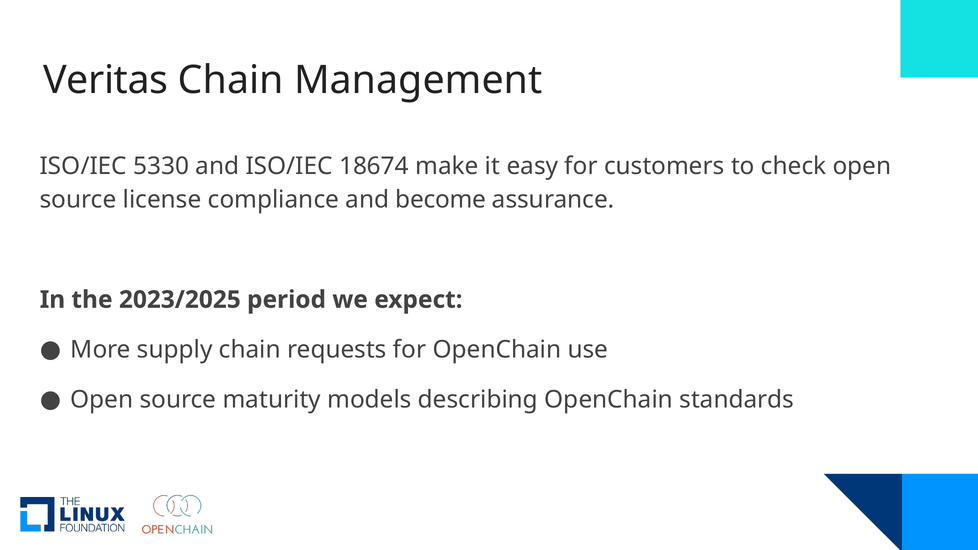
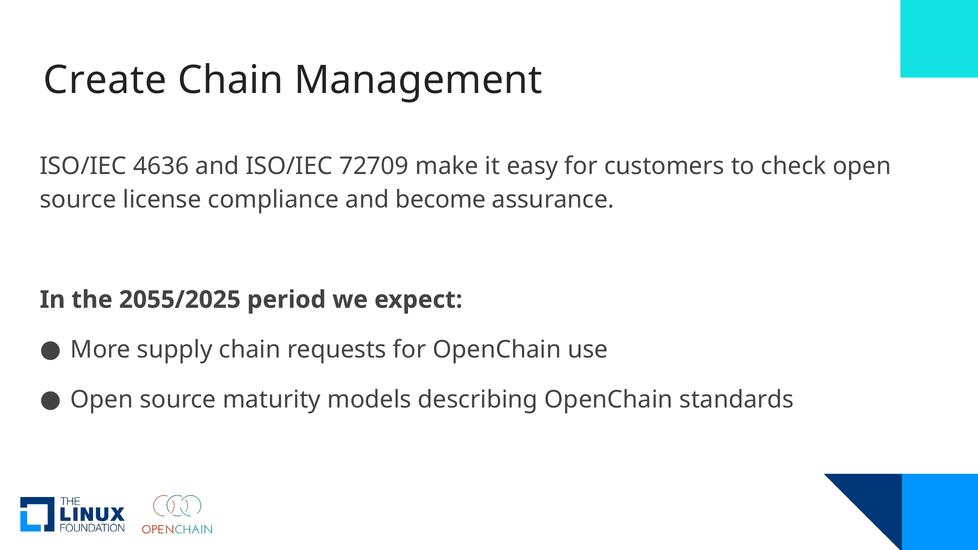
Veritas: Veritas -> Create (105, 80)
5330: 5330 -> 4636 (161, 166)
18674: 18674 -> 72709 (374, 166)
2023/2025: 2023/2025 -> 2055/2025 (180, 300)
